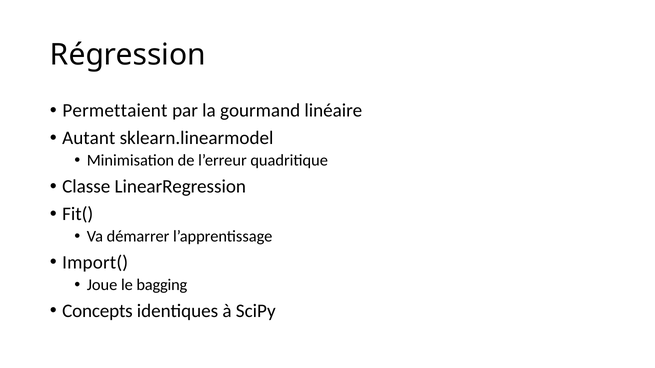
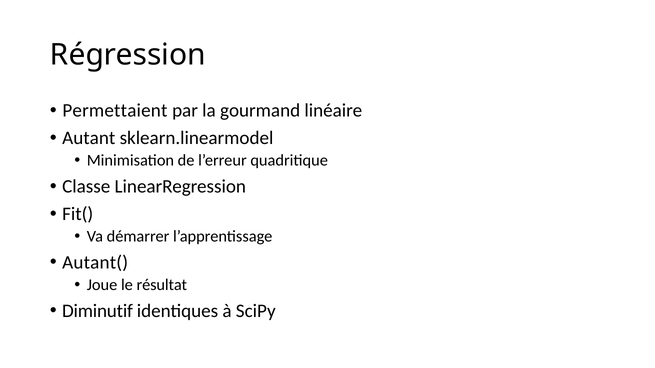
Import(: Import( -> Autant( (95, 263)
bagging: bagging -> résultat (162, 285)
Concepts: Concepts -> Diminutif (97, 311)
